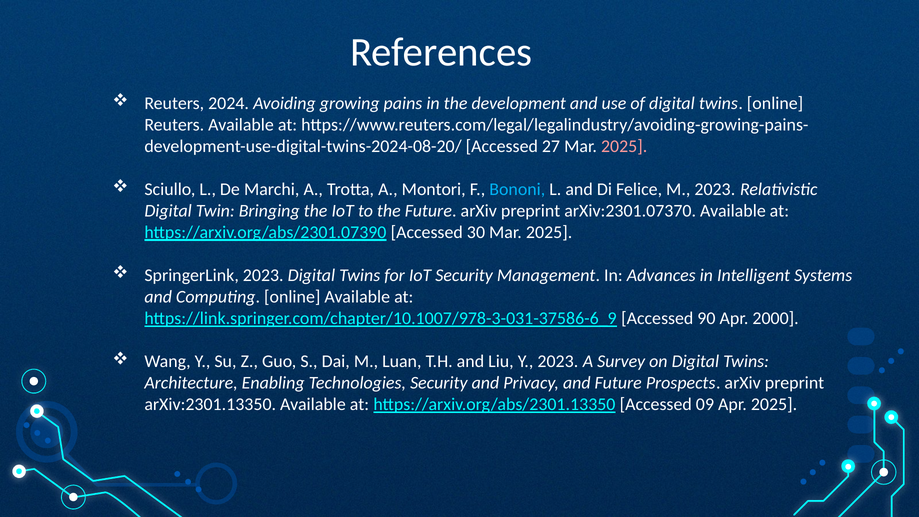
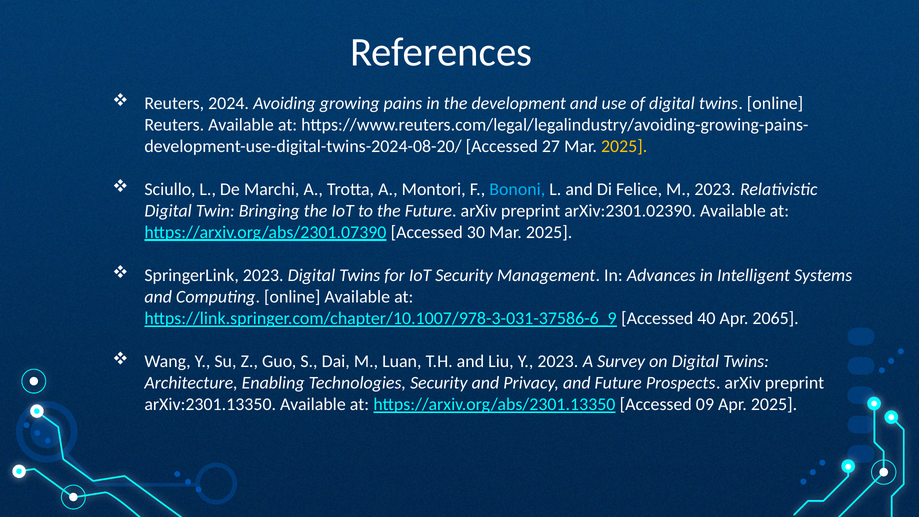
2025 colour: pink -> yellow (624, 146)
arXiv:2301.07370: arXiv:2301.07370 -> arXiv:2301.02390 (630, 211)
90: 90 -> 40 (706, 318)
2000: 2000 -> 2065 (776, 318)
